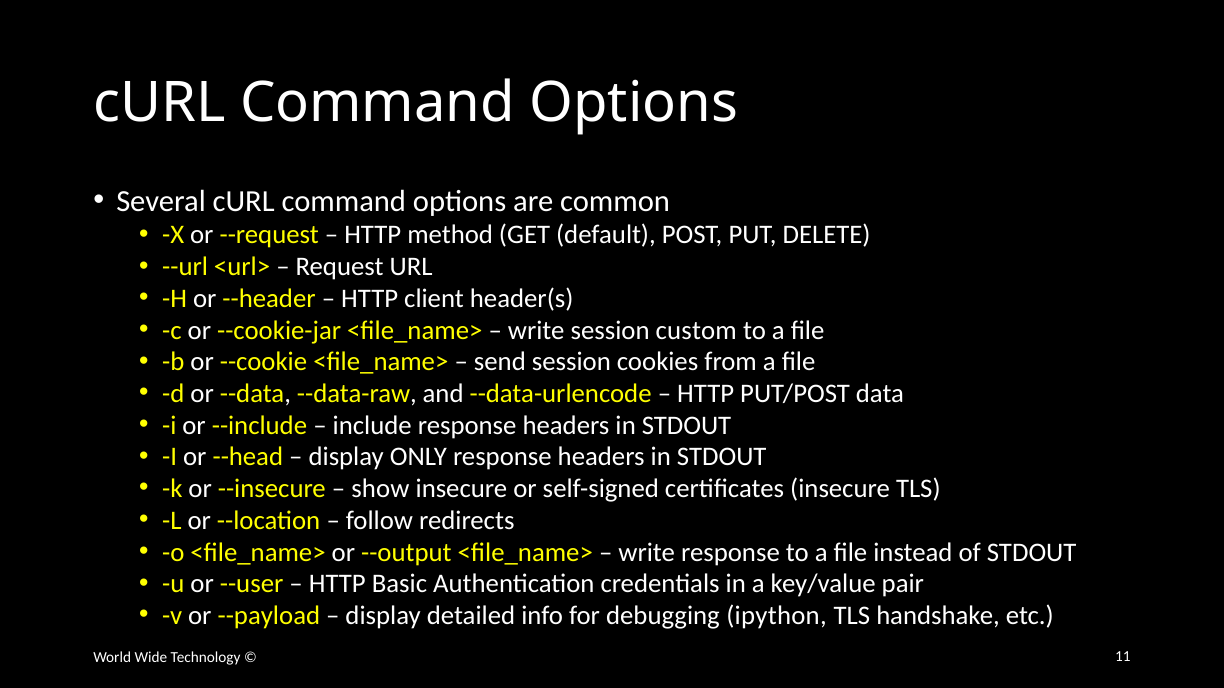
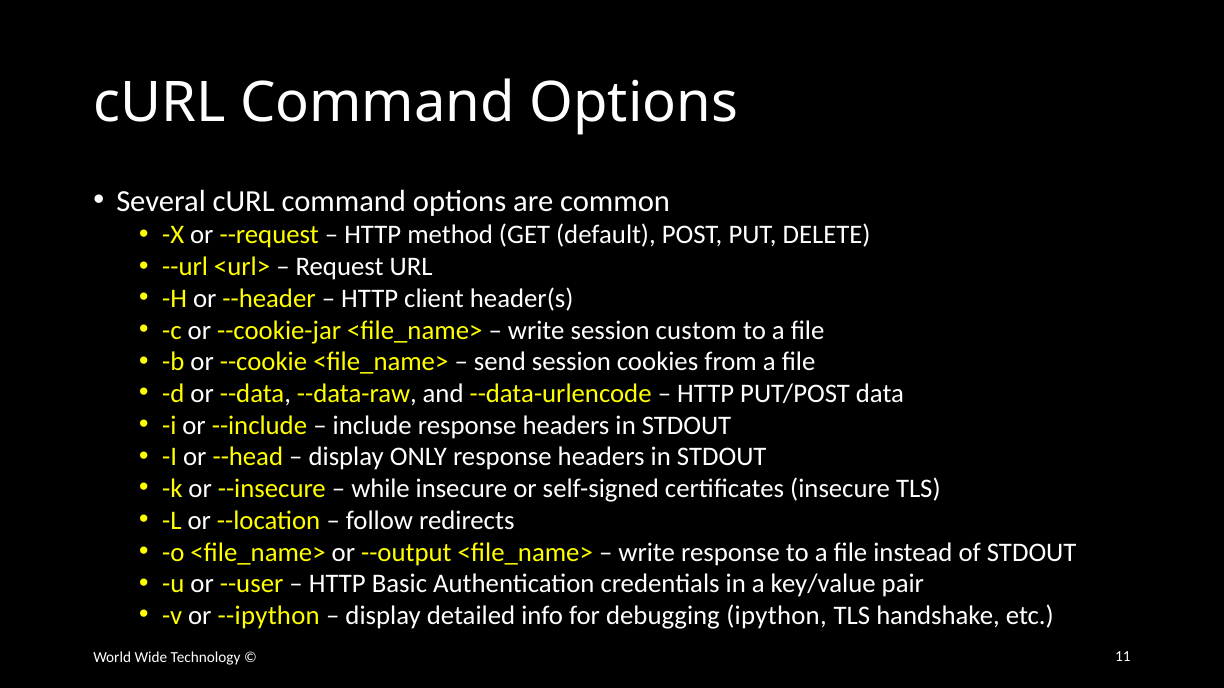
show: show -> while (380, 489)
--payload: --payload -> --ipython (269, 616)
